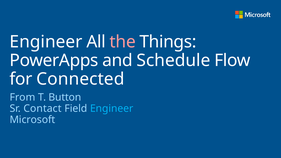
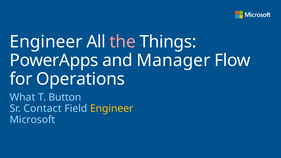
Schedule: Schedule -> Manager (173, 60)
Connected: Connected -> Operations (81, 79)
From: From -> What (22, 97)
Engineer colour: light blue -> yellow (112, 109)
